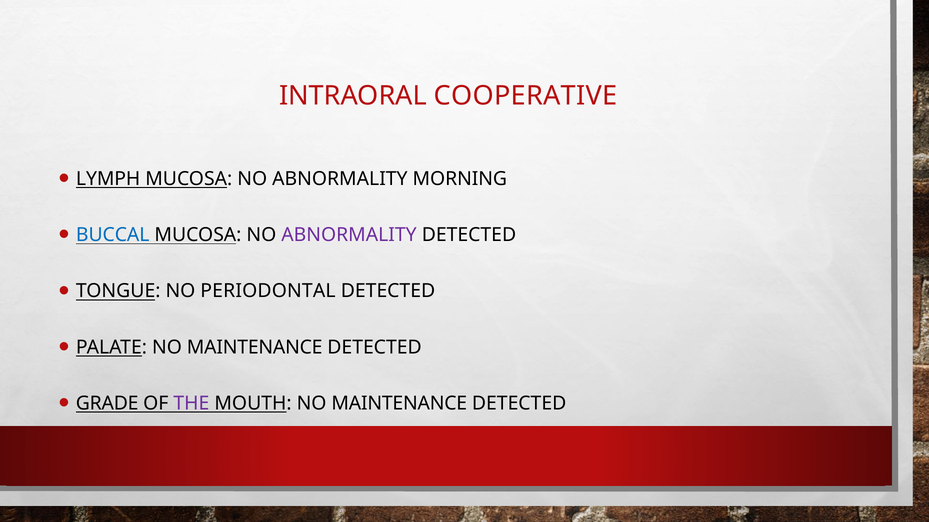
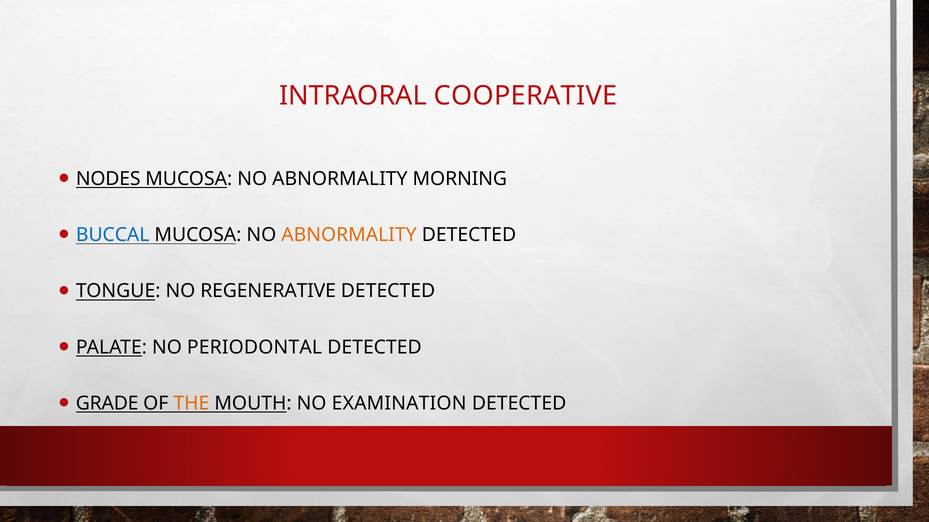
LYMPH: LYMPH -> NODES (108, 179)
ABNORMALITY colour: purple -> orange (349, 235)
PERIODONTAL: PERIODONTAL -> REGENERATIVE (268, 291)
PALATE NO MAINTENANCE: MAINTENANCE -> PERIODONTAL (255, 348)
THE colour: purple -> orange (191, 404)
MOUTH NO MAINTENANCE: MAINTENANCE -> EXAMINATION (399, 404)
